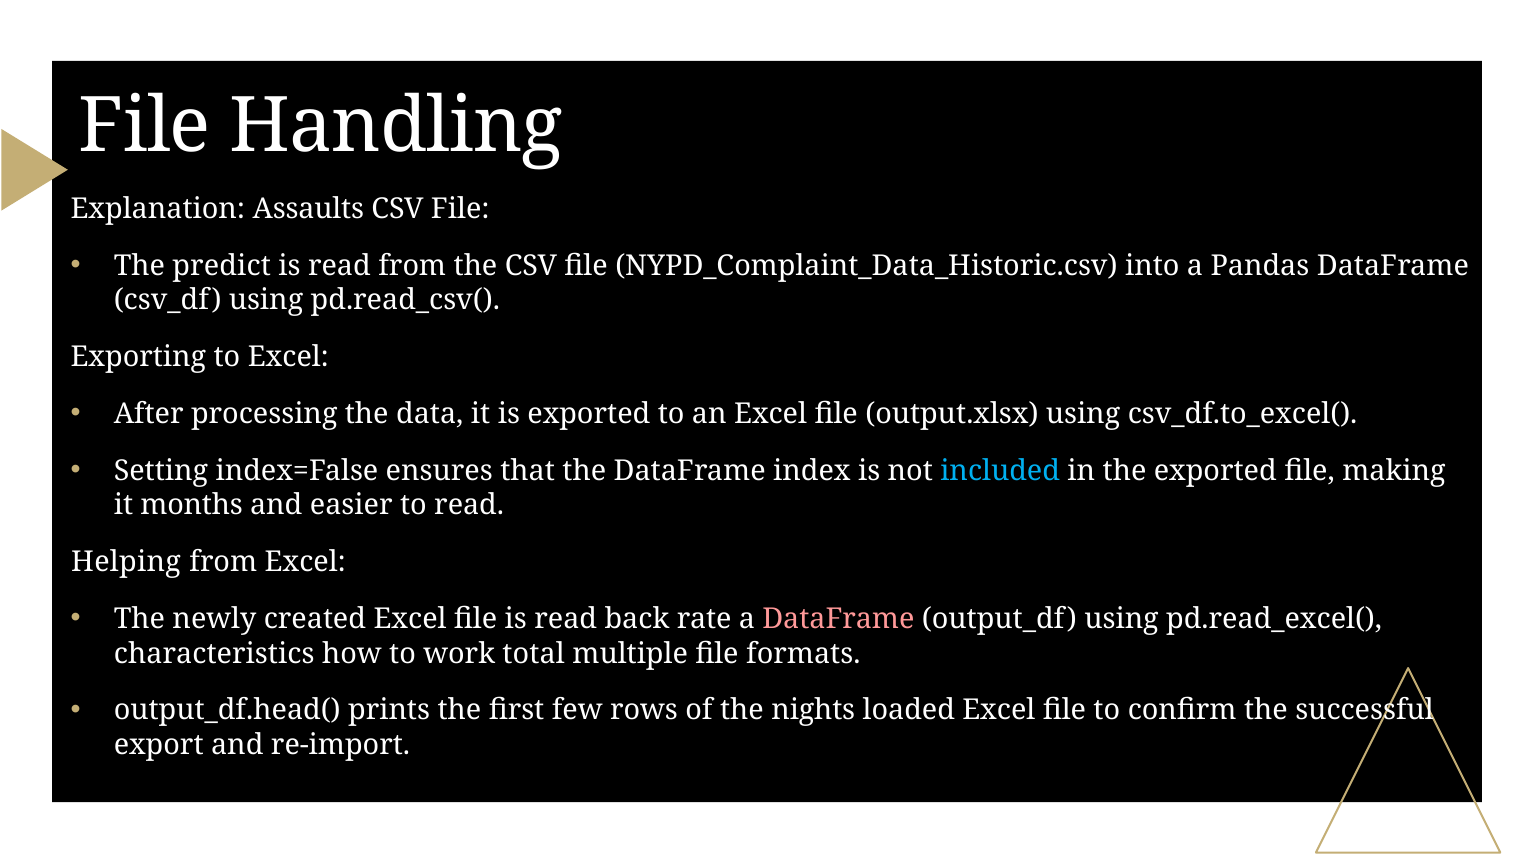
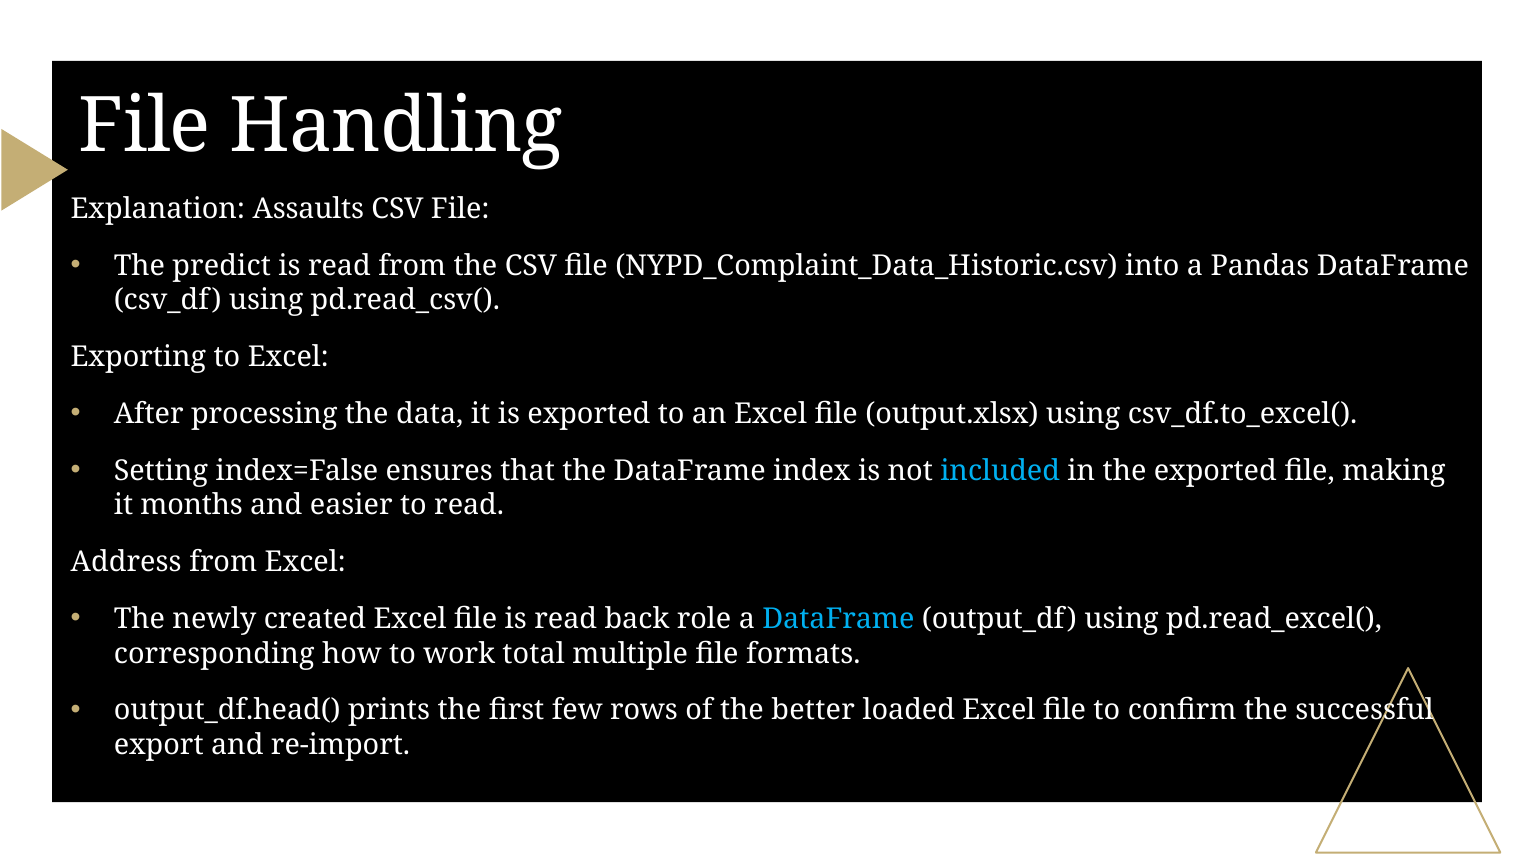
Helping: Helping -> Address (126, 562)
rate: rate -> role (704, 619)
DataFrame colour: pink -> light blue (838, 619)
characteristics: characteristics -> corresponding (214, 653)
nights: nights -> better (813, 710)
